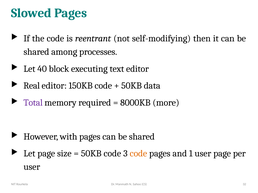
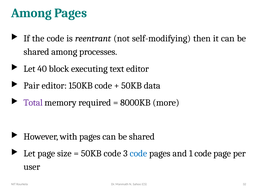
Slowed: Slowed -> Among (31, 13)
Real: Real -> Pair (32, 86)
code colour: orange -> blue (138, 154)
1 user: user -> code (203, 154)
